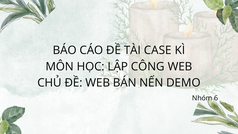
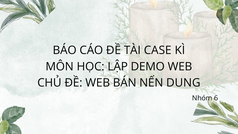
CÔNG: CÔNG -> DEMO (148, 66)
DEMO: DEMO -> DUNG (183, 83)
